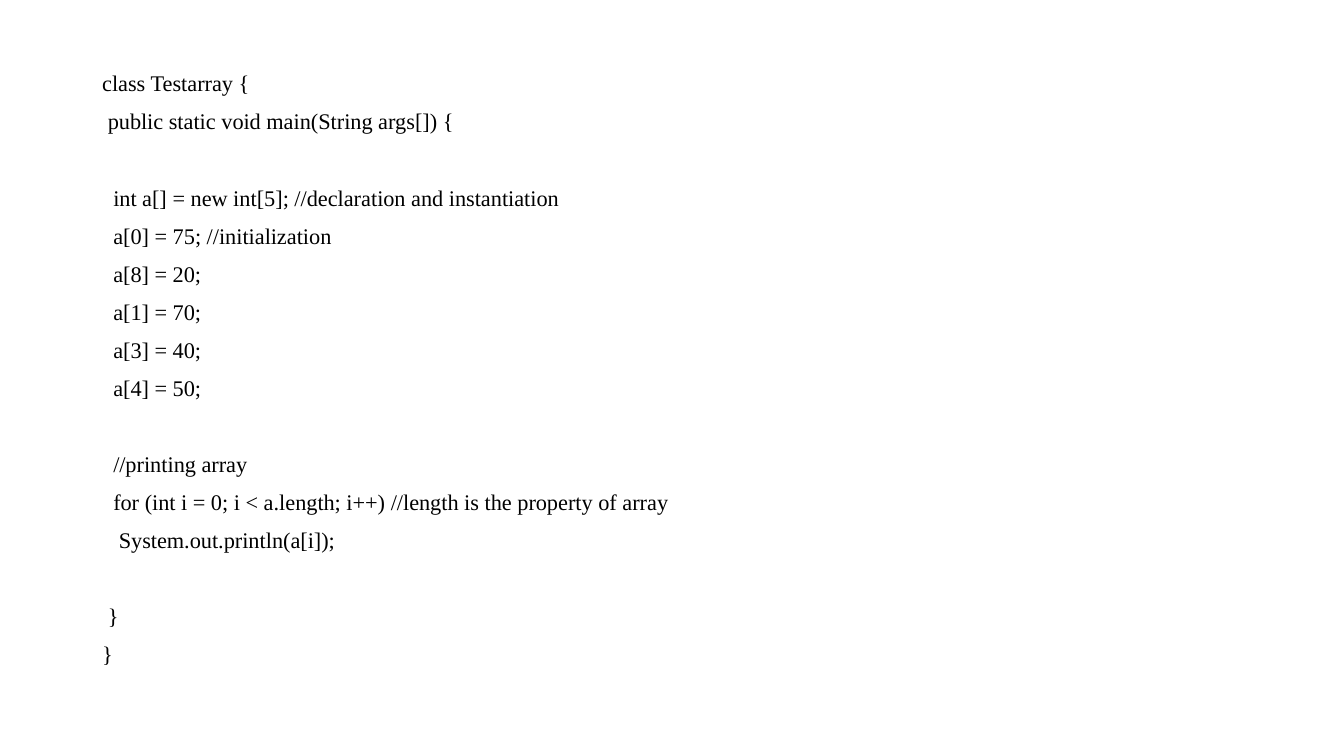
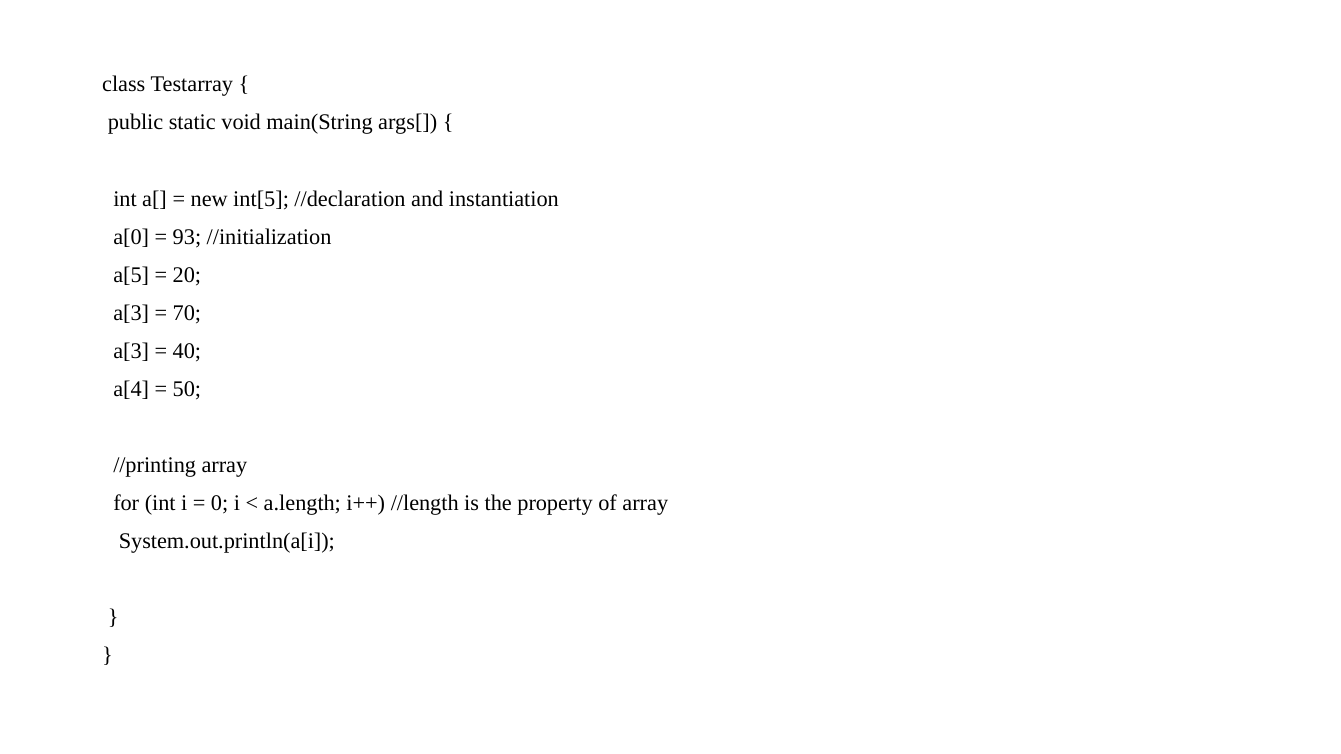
75: 75 -> 93 (187, 237)
a[8: a[8 -> a[5 (131, 275)
a[1: a[1 -> a[3 (131, 313)
